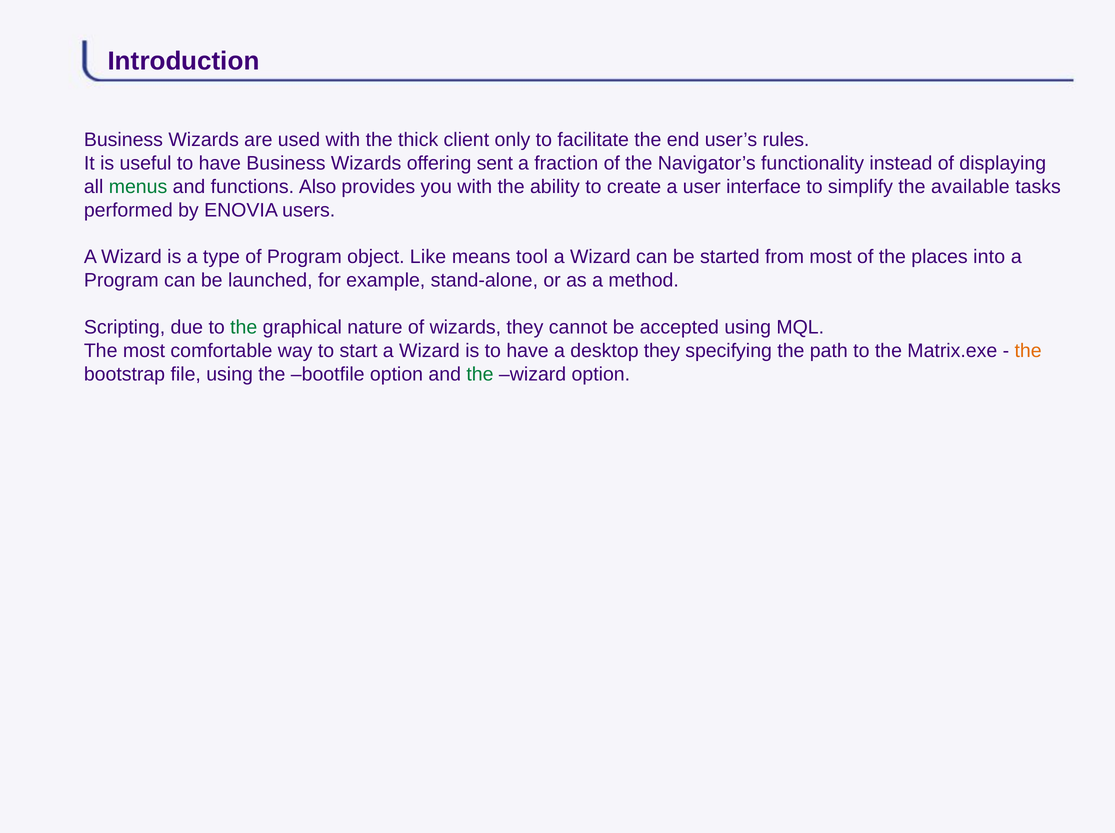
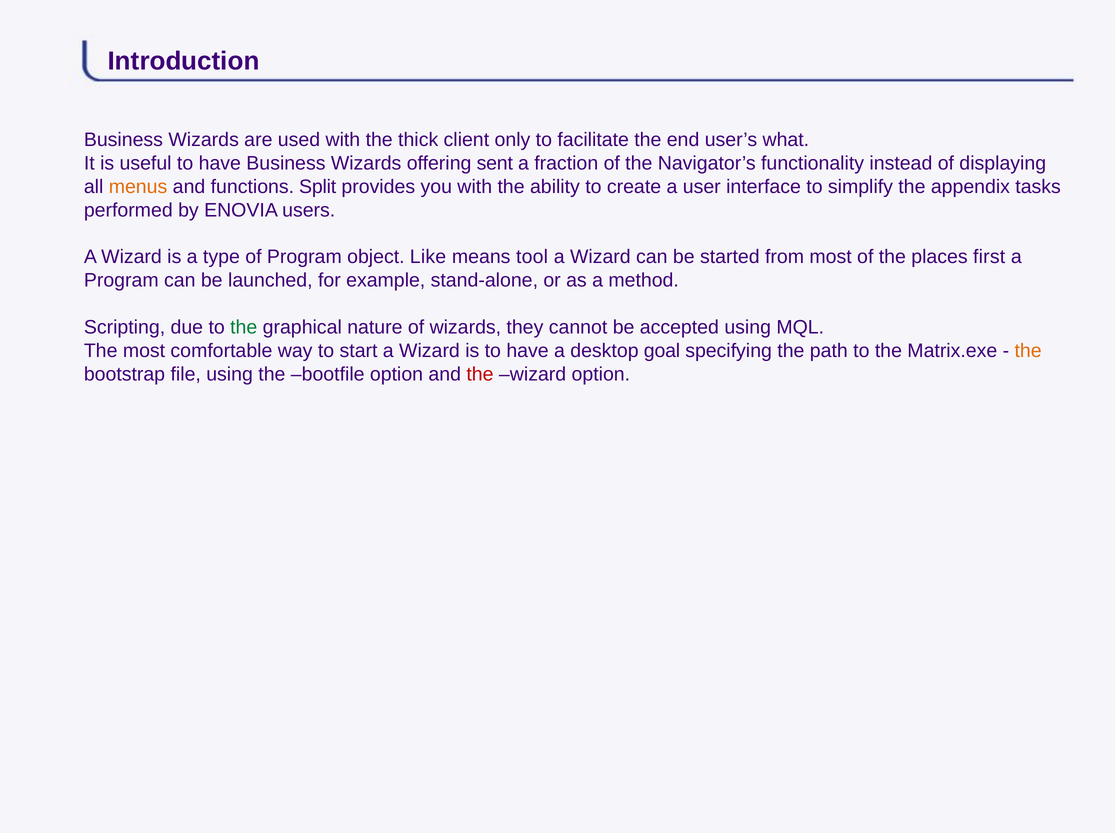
rules: rules -> what (786, 140)
menus colour: green -> orange (138, 187)
Also: Also -> Split (318, 187)
available: available -> appendix (970, 187)
into: into -> first (989, 257)
desktop they: they -> goal (662, 351)
the colour: green -> red (480, 374)
